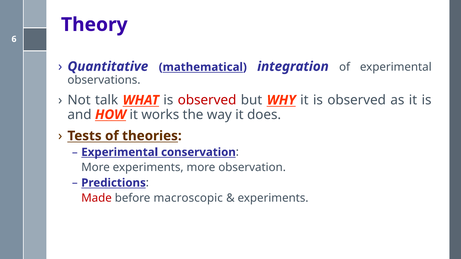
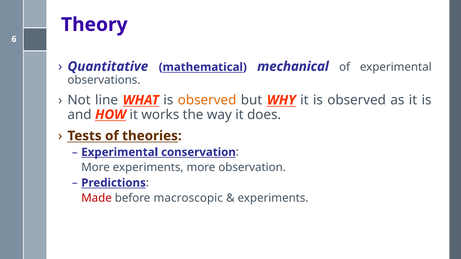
integration: integration -> mechanical (293, 67)
talk: talk -> line (107, 100)
observed colour: red -> orange (207, 100)
